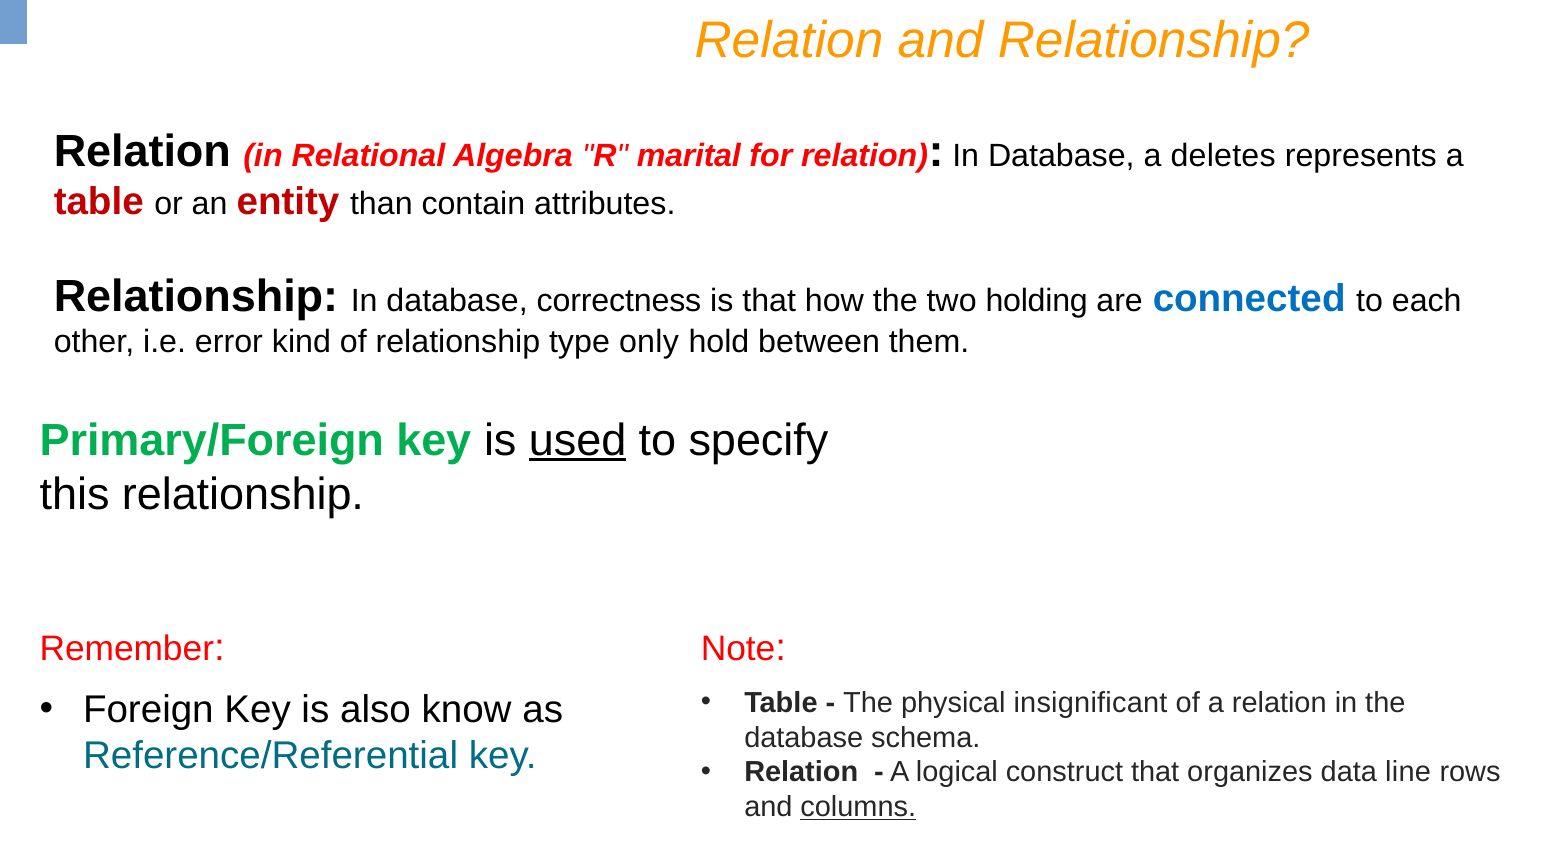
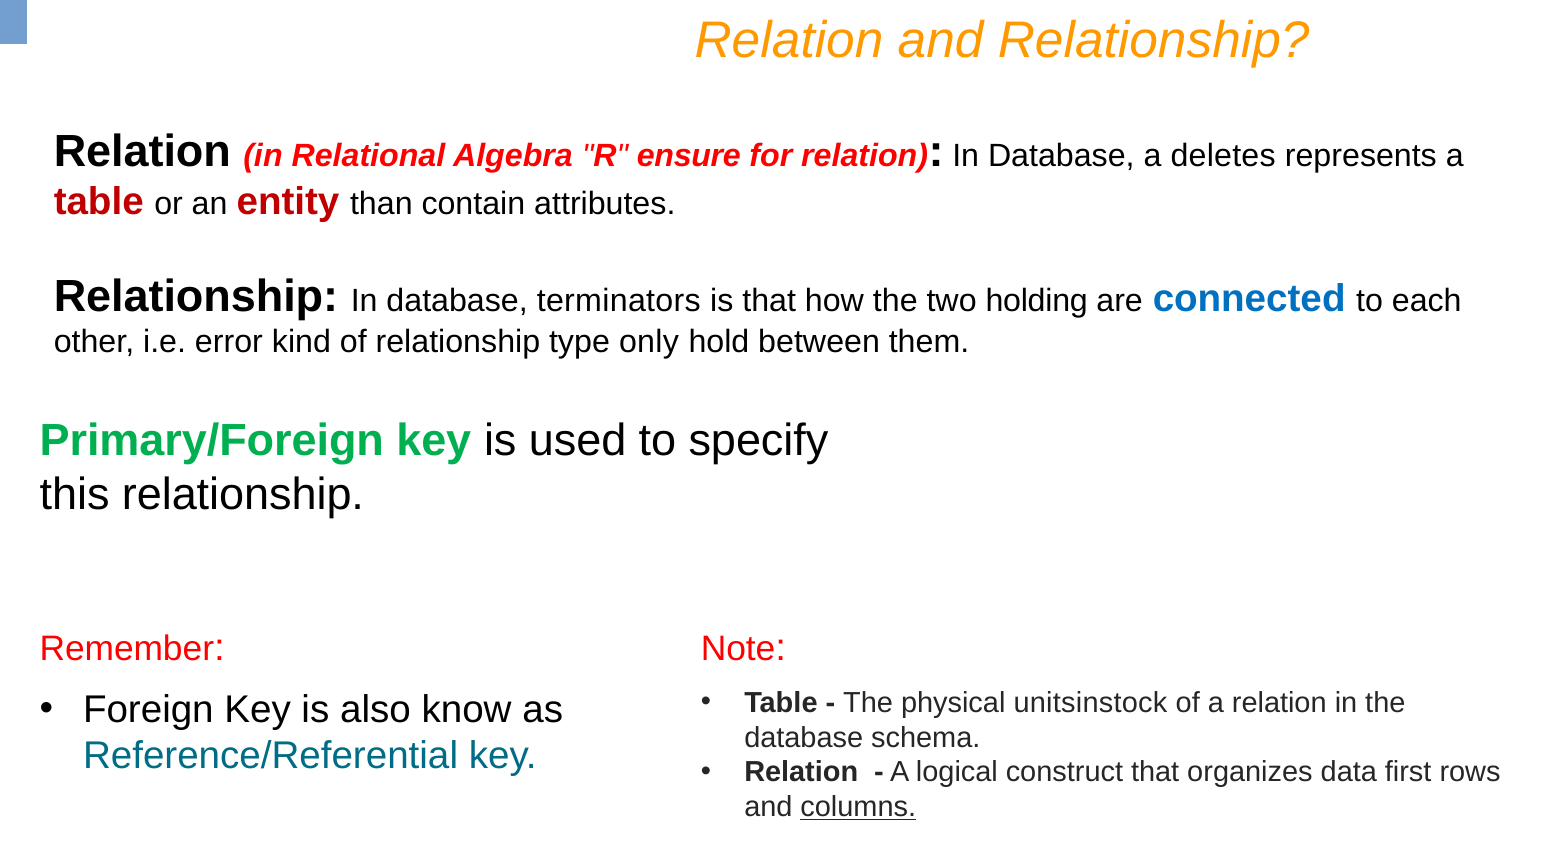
marital: marital -> ensure (689, 156)
correctness: correctness -> terminators (619, 301)
used underline: present -> none (578, 440)
insignificant: insignificant -> unitsinstock (1090, 703)
line: line -> first (1408, 772)
